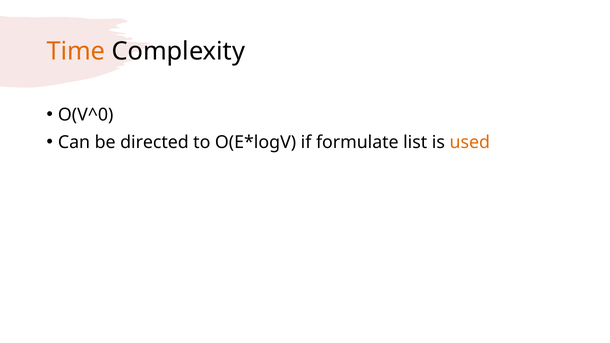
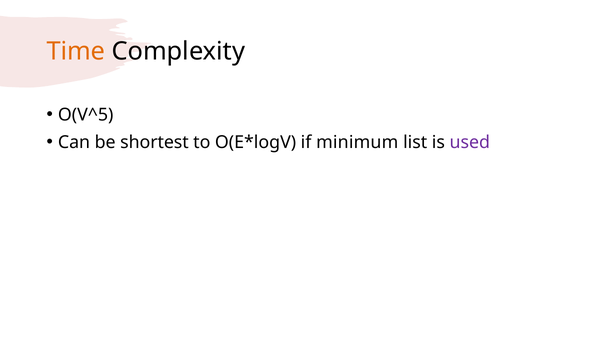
O(V^0: O(V^0 -> O(V^5 (86, 115)
directed: directed -> shortest (154, 143)
formulate: formulate -> minimum (357, 143)
used colour: orange -> purple (470, 143)
